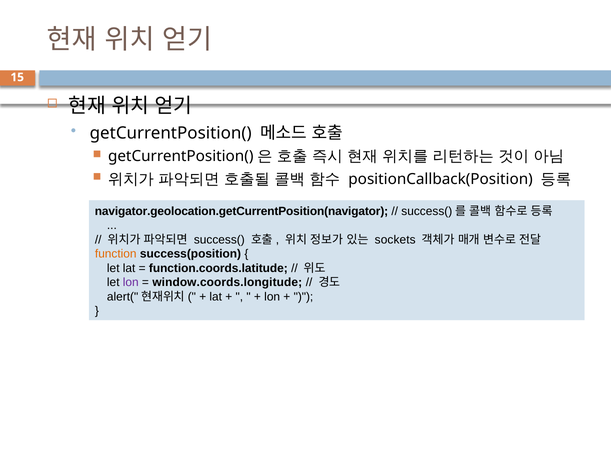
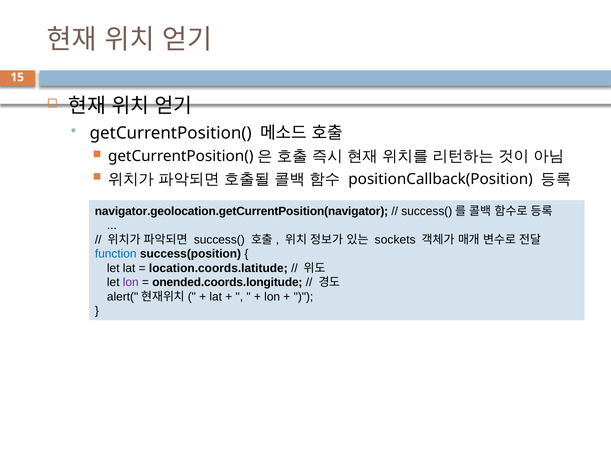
function colour: orange -> blue (116, 254)
function.coords.latitude: function.coords.latitude -> location.coords.latitude (218, 268)
window.coords.longitude: window.coords.longitude -> onended.coords.longitude (227, 283)
